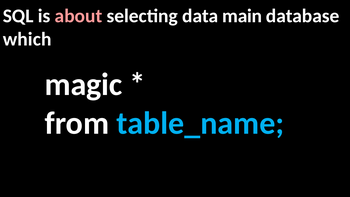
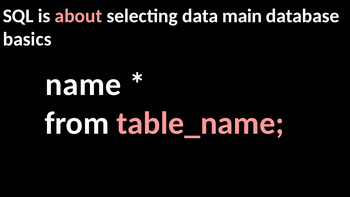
which: which -> basics (27, 39)
magic: magic -> name (83, 85)
table_name colour: light blue -> pink (200, 123)
